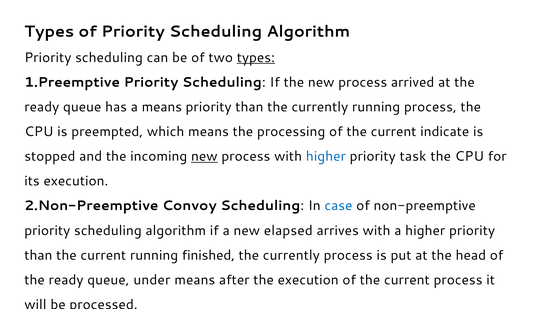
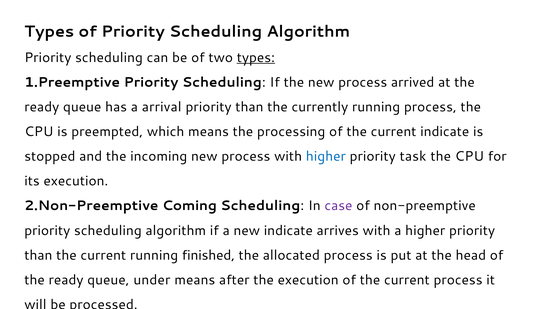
a means: means -> arrival (162, 107)
new underline: present -> none (204, 156)
Convoy: Convoy -> Coming (189, 206)
case colour: blue -> purple (338, 206)
new elapsed: elapsed -> indicate (288, 230)
currently: currently -> allocated (291, 255)
